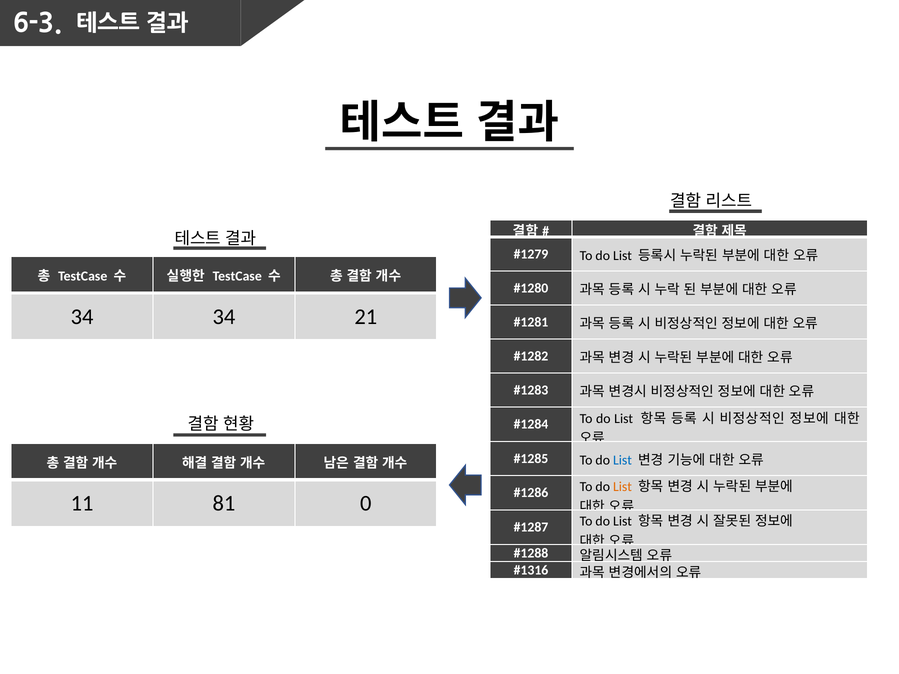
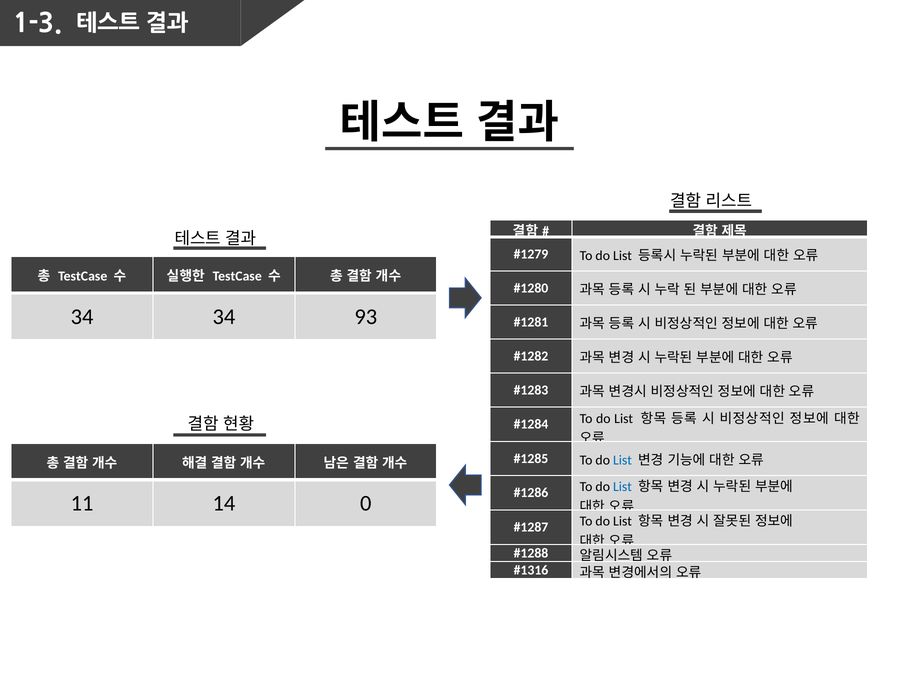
6-3: 6-3 -> 1-3 (38, 24)
21: 21 -> 93 (366, 317)
List colour: orange -> blue (623, 487)
81: 81 -> 14 (224, 504)
